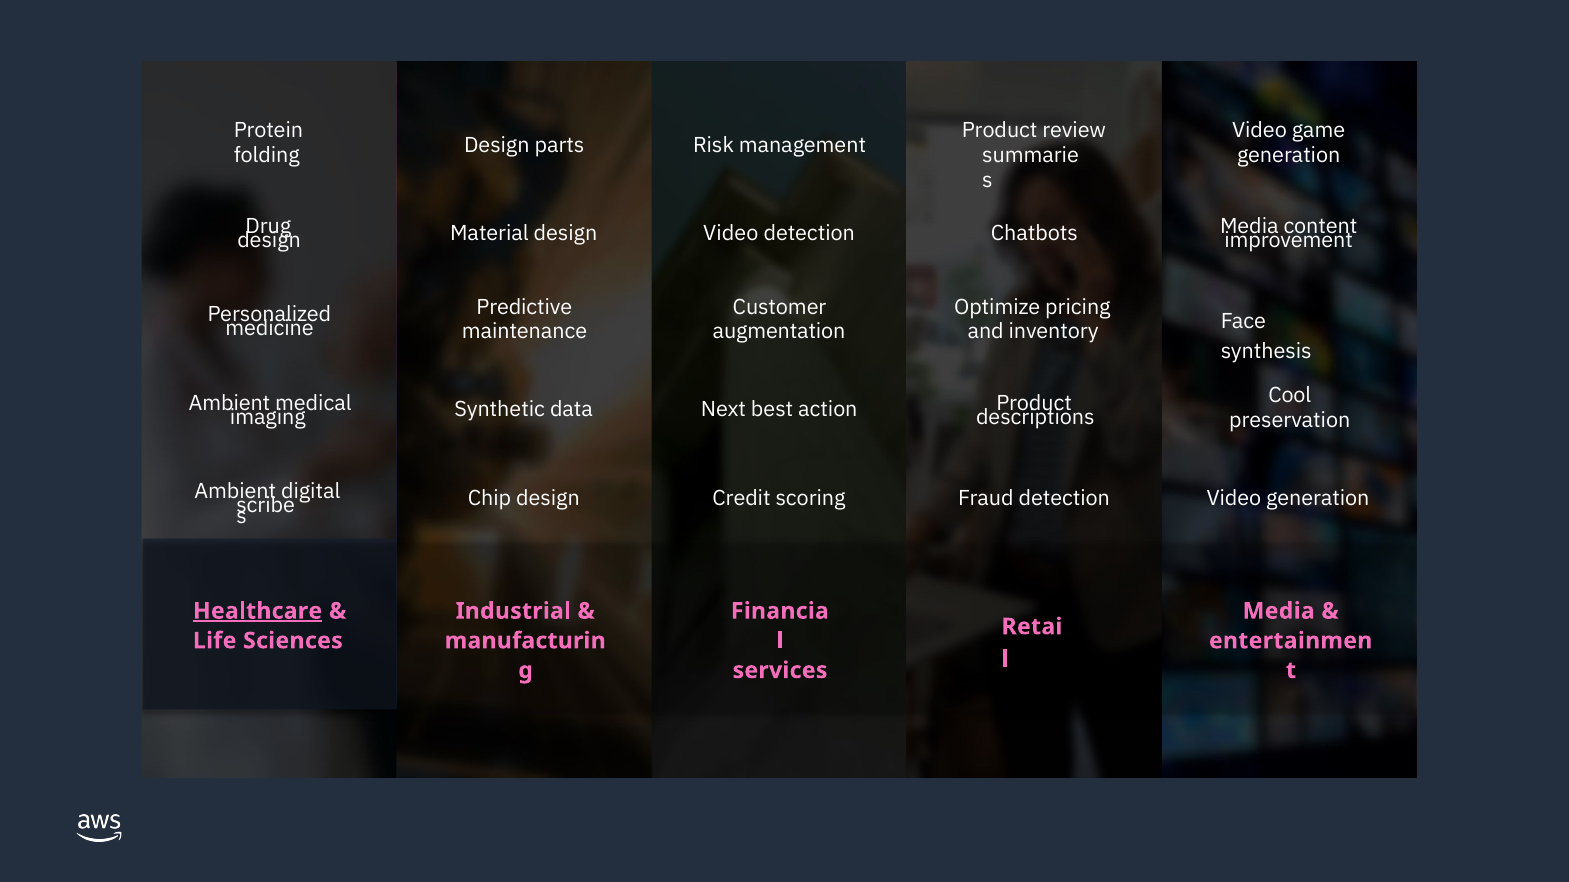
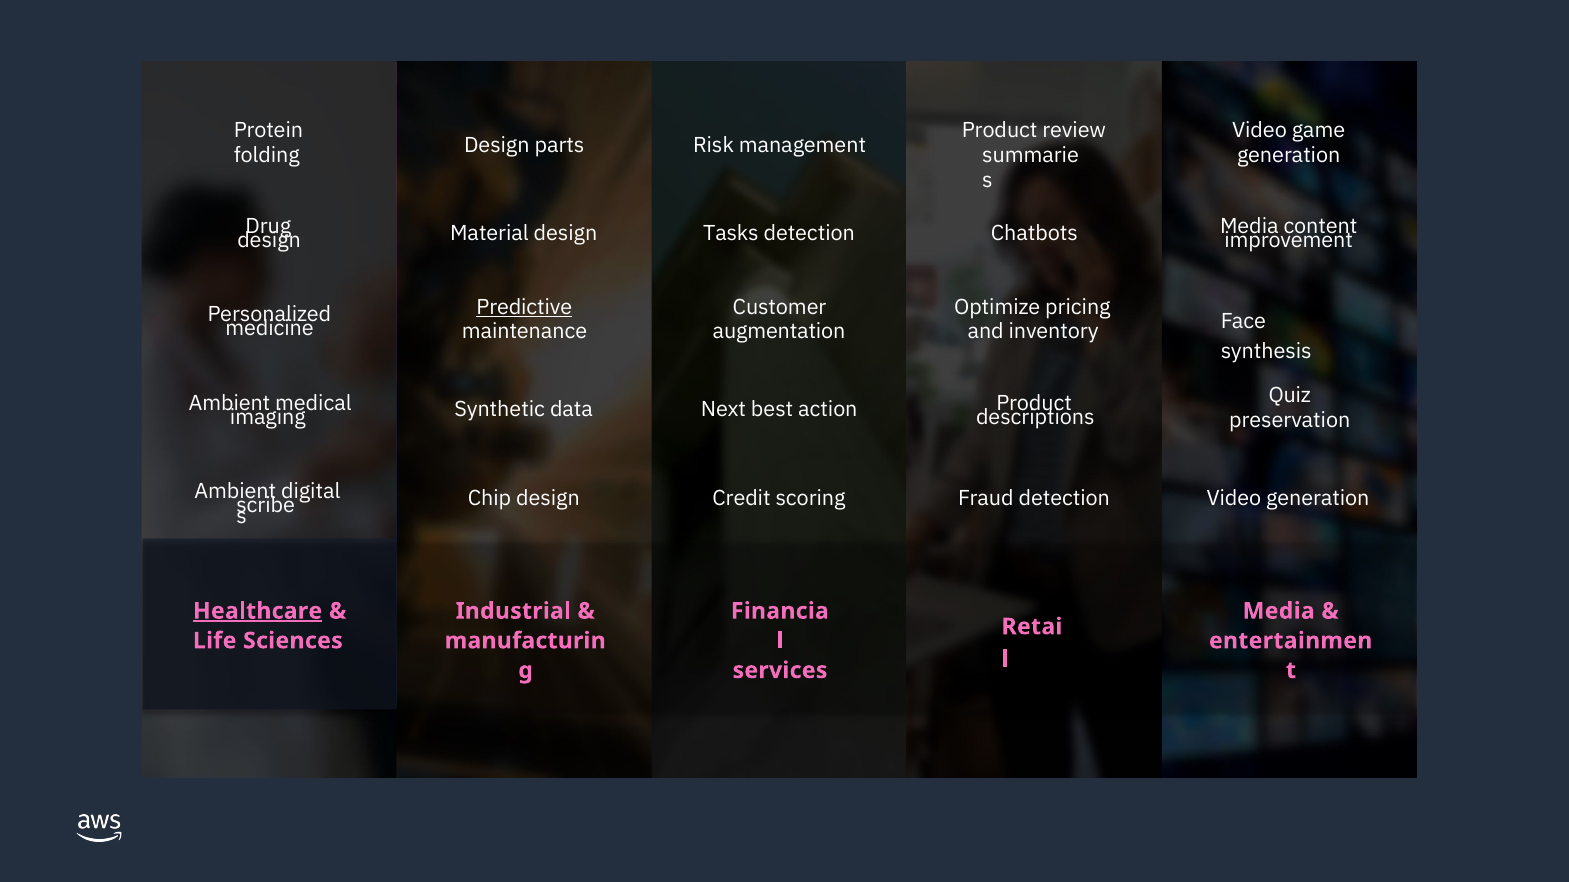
Video: Video -> Tasks (731, 233)
Predictive underline: none -> present (524, 307)
Cool: Cool -> Quiz (1290, 396)
